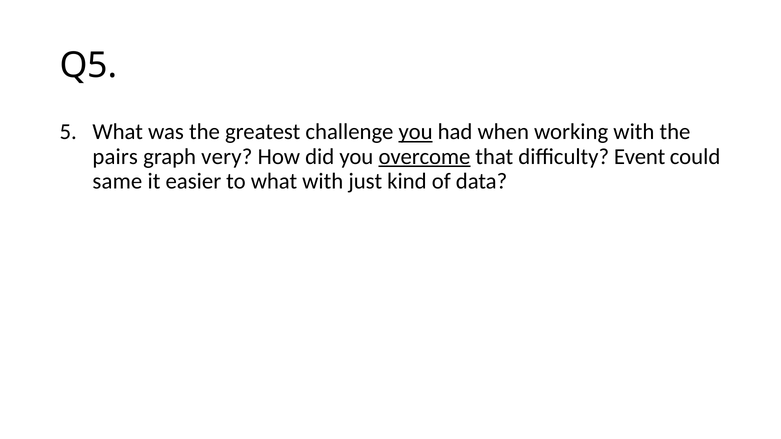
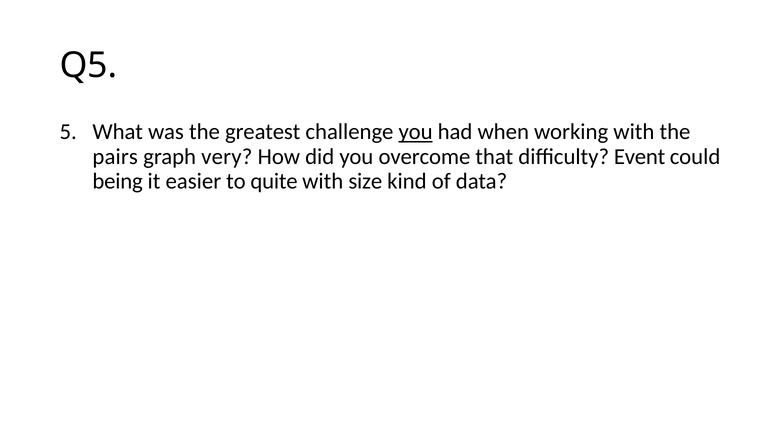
overcome underline: present -> none (424, 157)
same: same -> being (118, 181)
to what: what -> quite (274, 181)
just: just -> size (365, 181)
